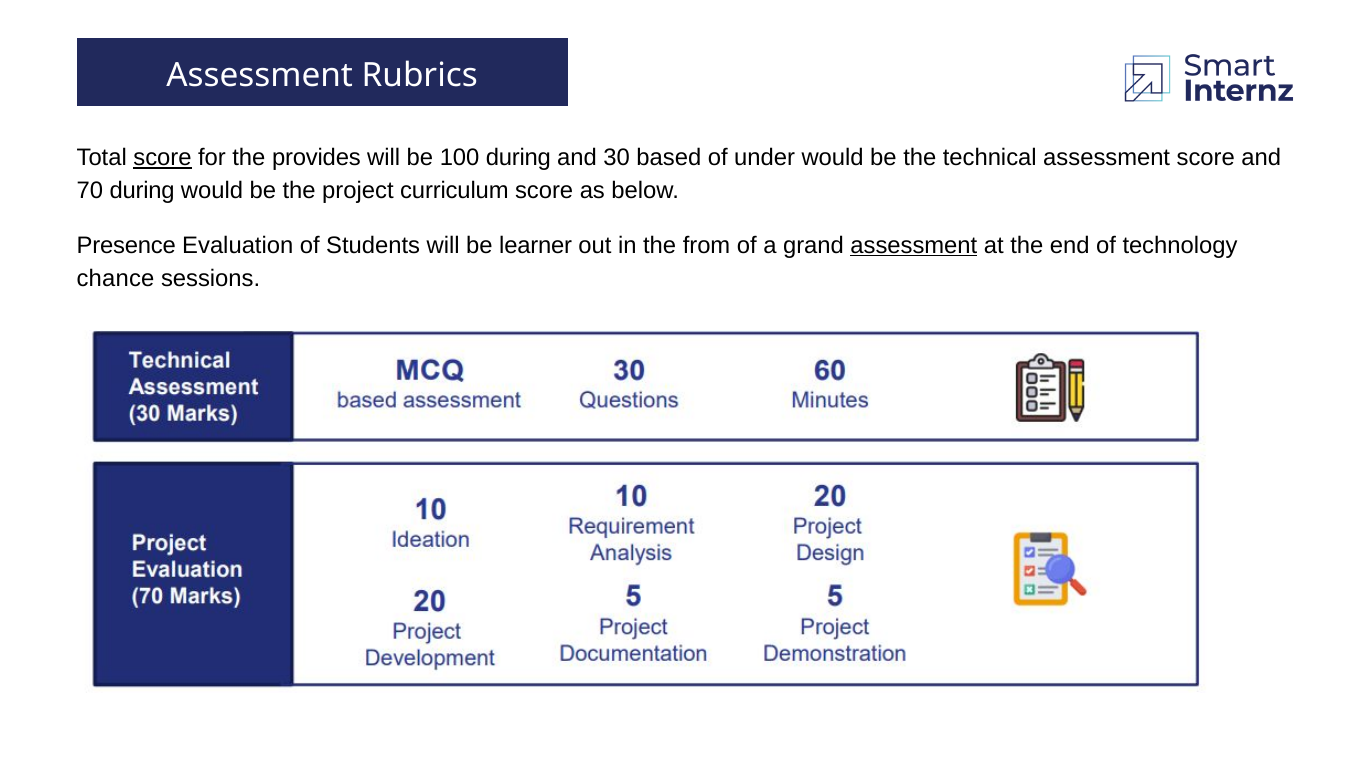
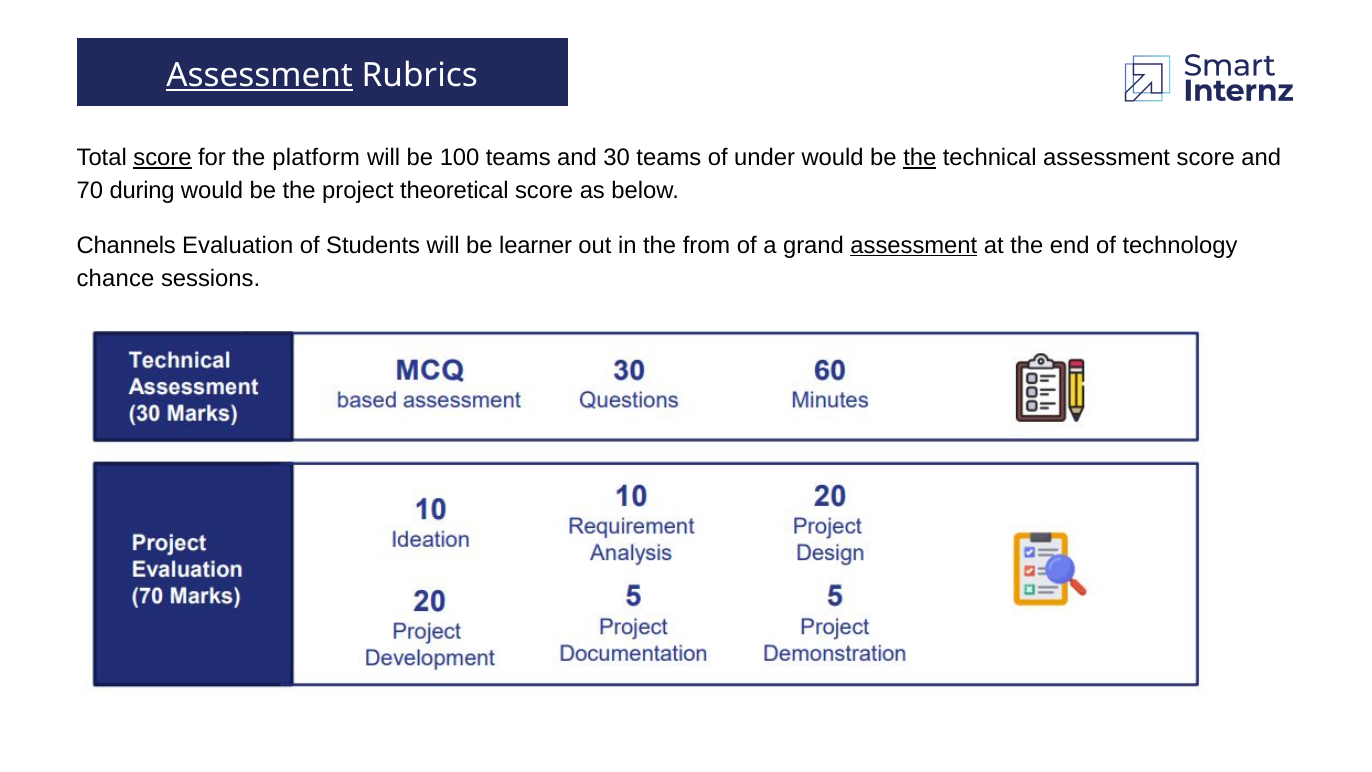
Assessment underline: none -> present (260, 75)
provides: provides -> platform (316, 158)
100 during: during -> teams (518, 158)
30 based: based -> teams (669, 158)
the underline: none -> present (920, 158)
curriculum: curriculum -> theoretical (454, 191)
Presence: Presence -> Channels (126, 245)
